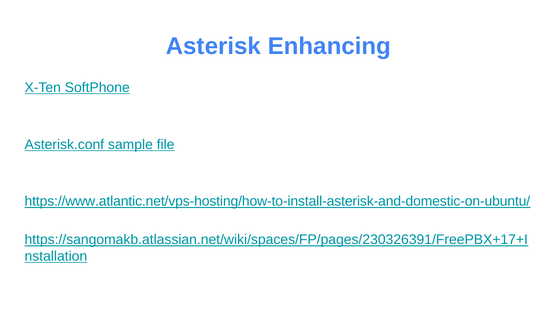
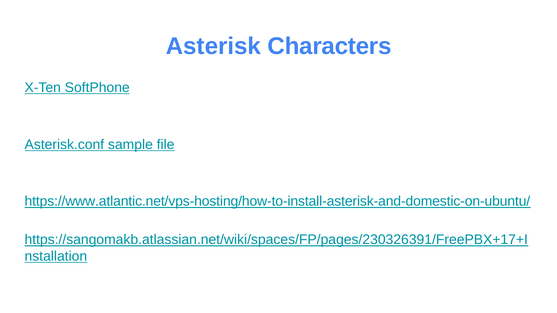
Enhancing: Enhancing -> Characters (330, 46)
